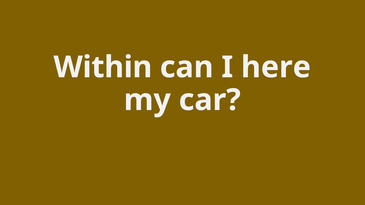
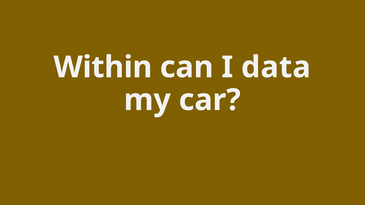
here: here -> data (276, 67)
